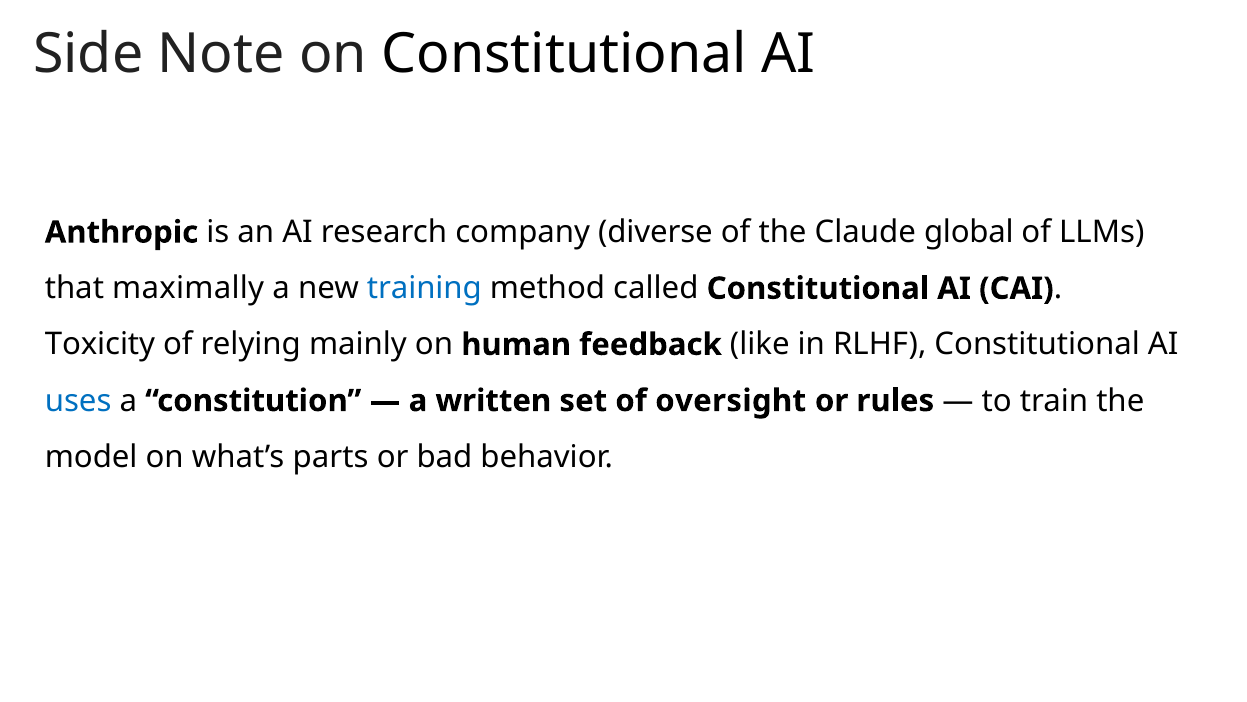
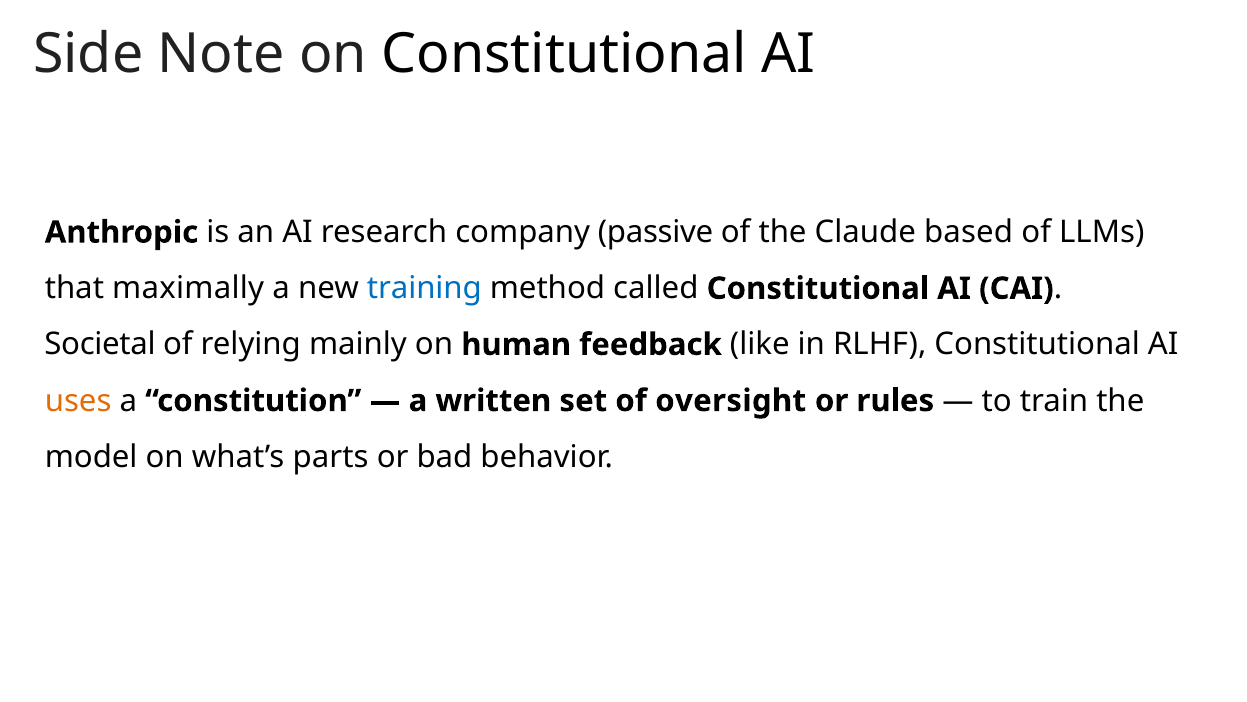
diverse: diverse -> passive (656, 232)
global: global -> based (969, 232)
Toxicity: Toxicity -> Societal (100, 344)
uses colour: blue -> orange (78, 401)
